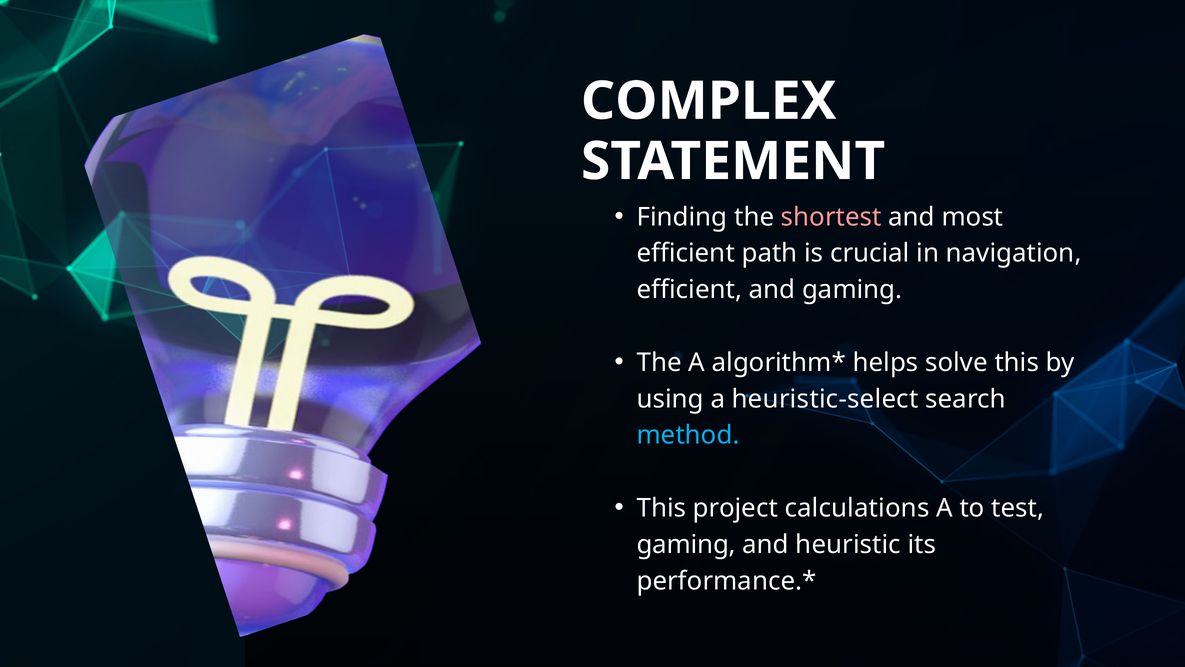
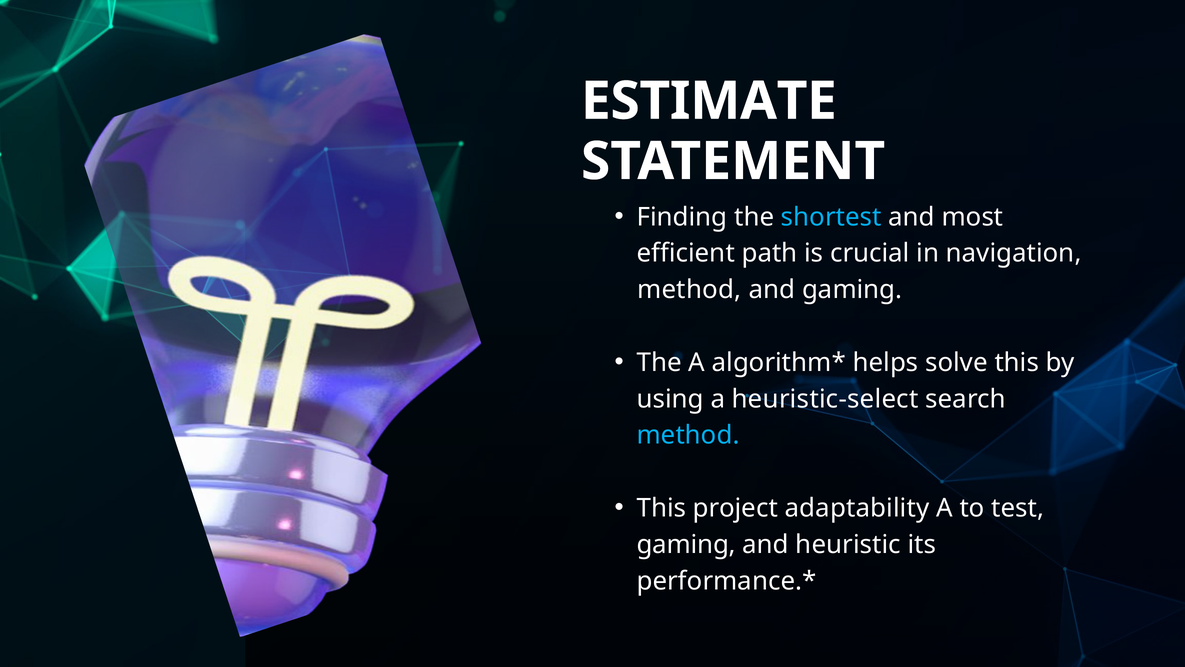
COMPLEX: COMPLEX -> ESTIMATE (709, 101)
shortest colour: pink -> light blue (831, 217)
efficient: efficient -> method (689, 290)
calculations: calculations -> adaptability (857, 508)
